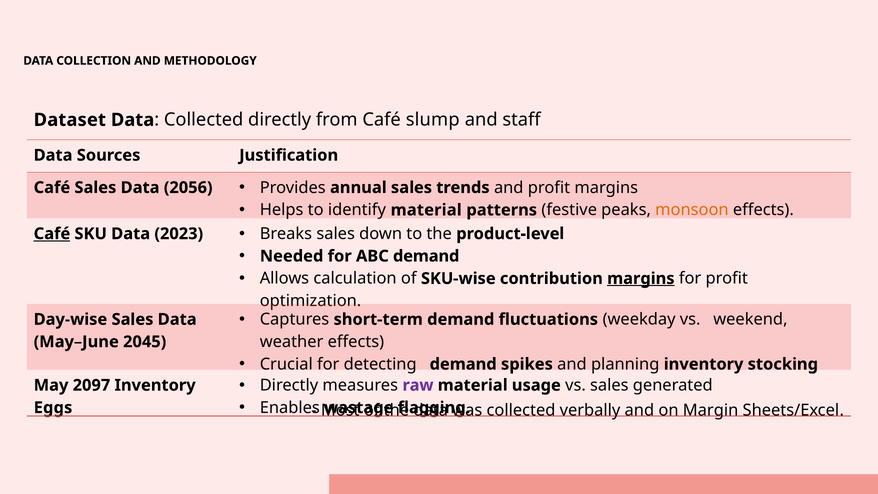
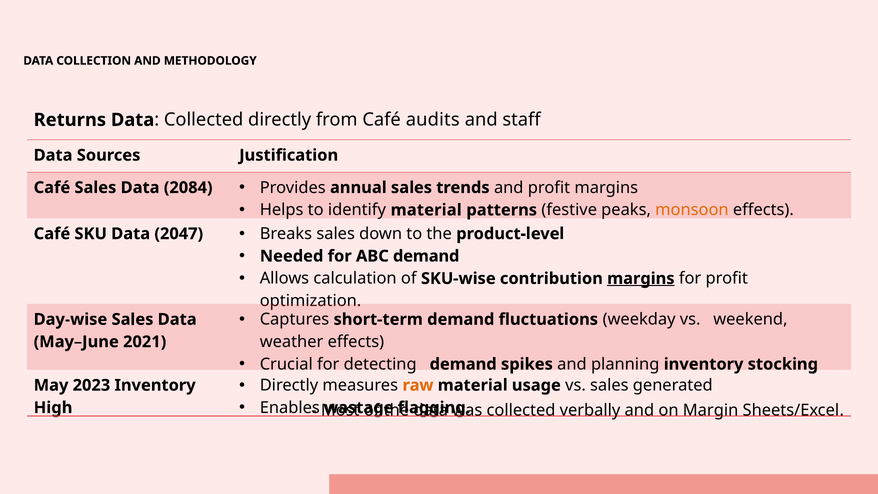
Dataset: Dataset -> Returns (70, 120)
slump: slump -> audits (433, 120)
2056: 2056 -> 2084 (188, 188)
Café underline: present -> none (52, 234)
2023: 2023 -> 2047 (179, 234)
2045: 2045 -> 2021 (145, 342)
raw colour: purple -> orange (418, 385)
2097: 2097 -> 2023 (91, 385)
Eggs: Eggs -> High (53, 408)
